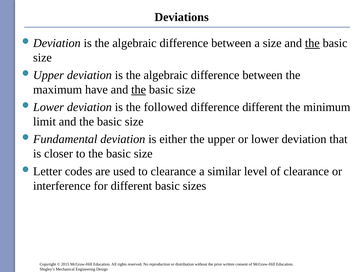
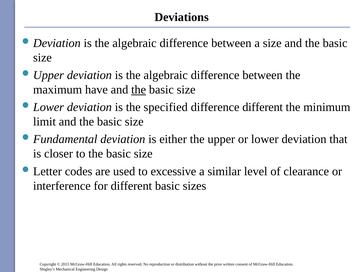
the underline: present -> none (312, 43)
followed: followed -> specified (166, 107)
to clearance: clearance -> excessive (173, 171)
